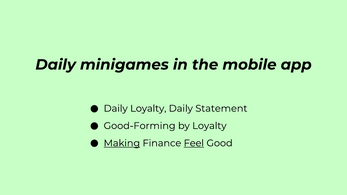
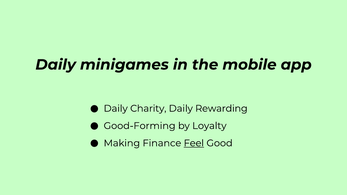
Daily Loyalty: Loyalty -> Charity (148, 109)
Statement: Statement -> Rewarding (221, 109)
Making underline: present -> none (122, 143)
